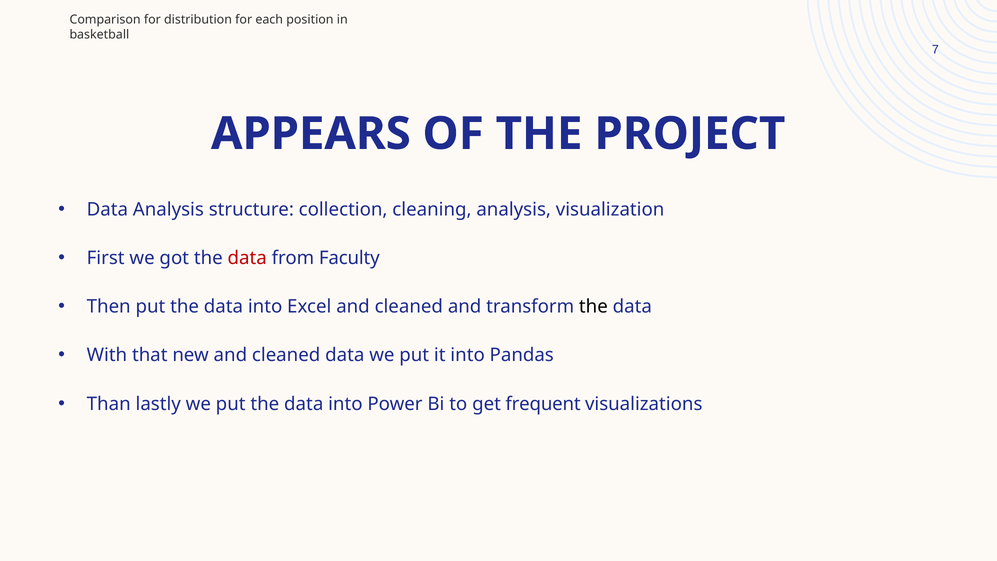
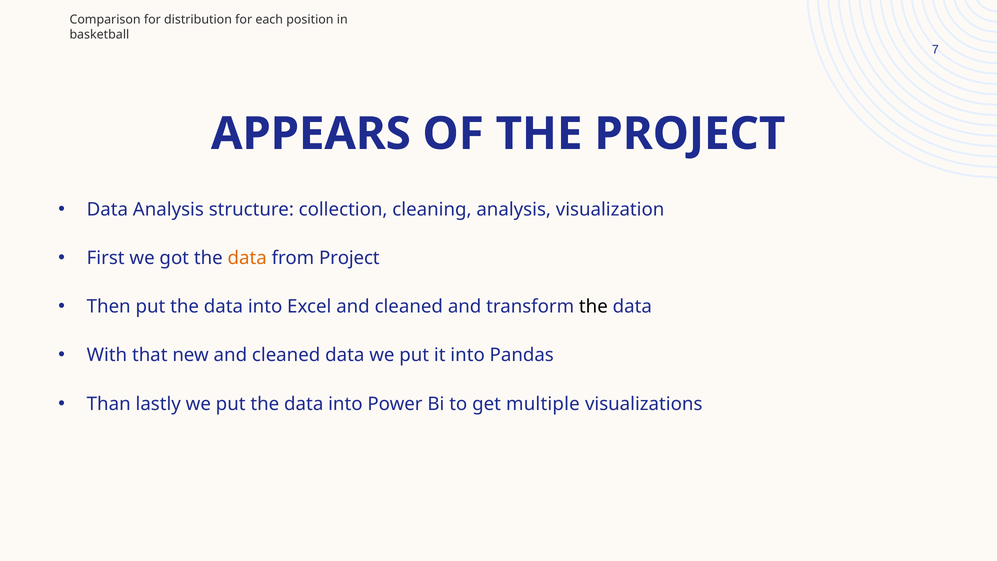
data colour: red -> orange (247, 258)
from Faculty: Faculty -> Project (349, 258)
frequent: frequent -> multiple (543, 404)
